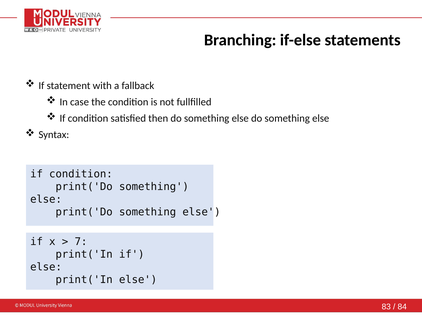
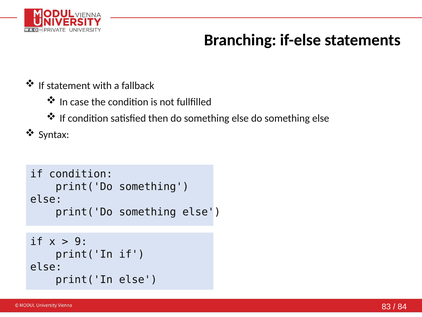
7: 7 -> 9 (81, 241)
